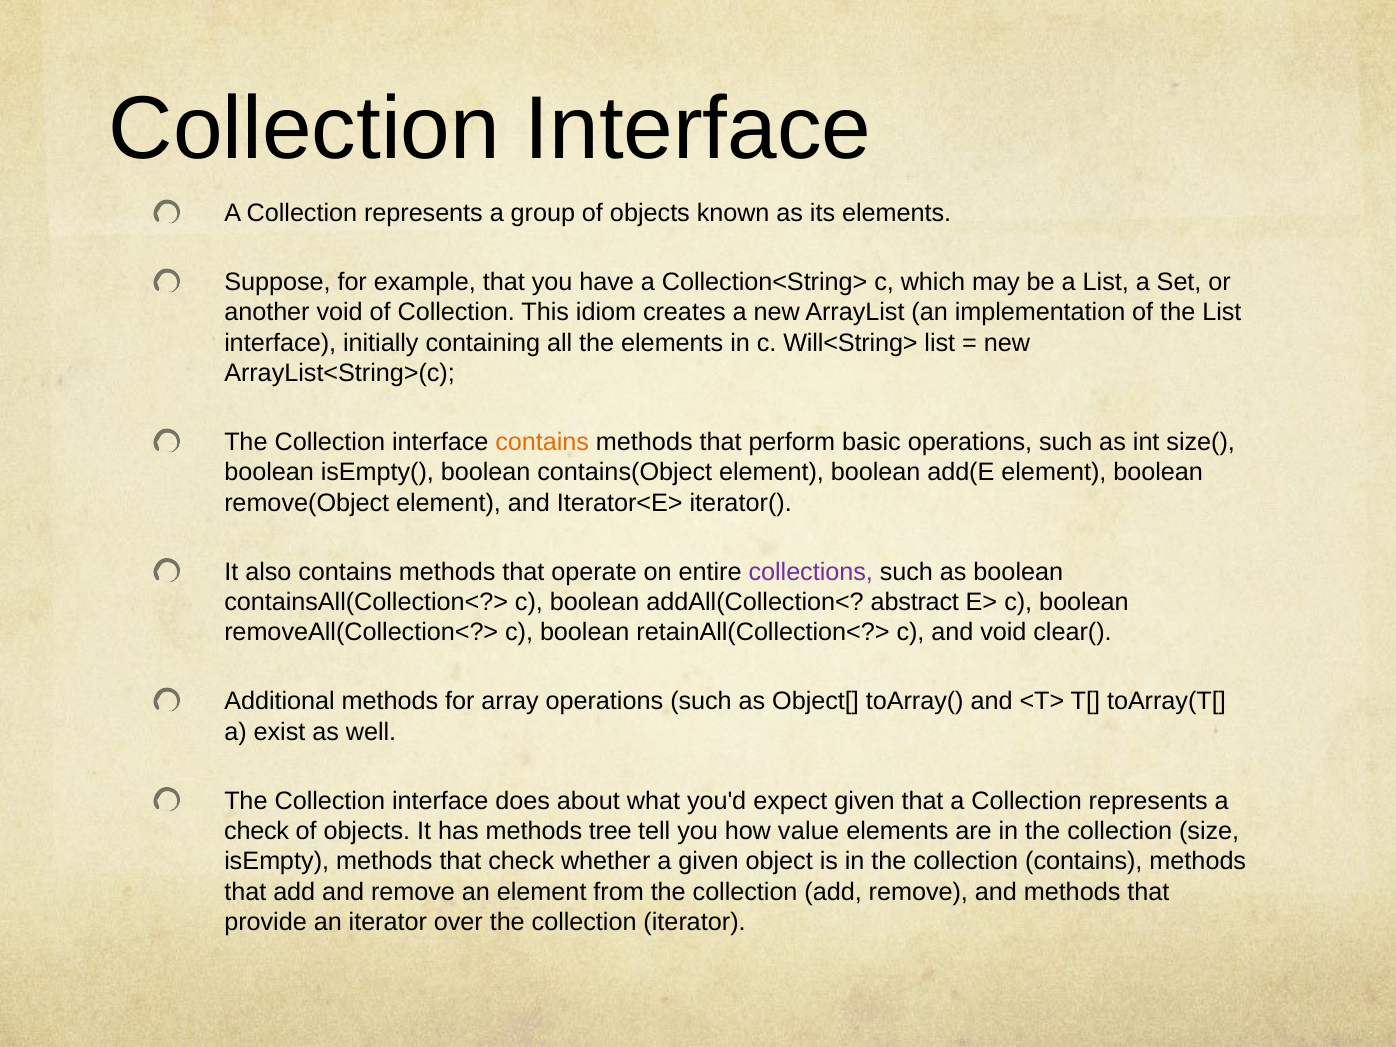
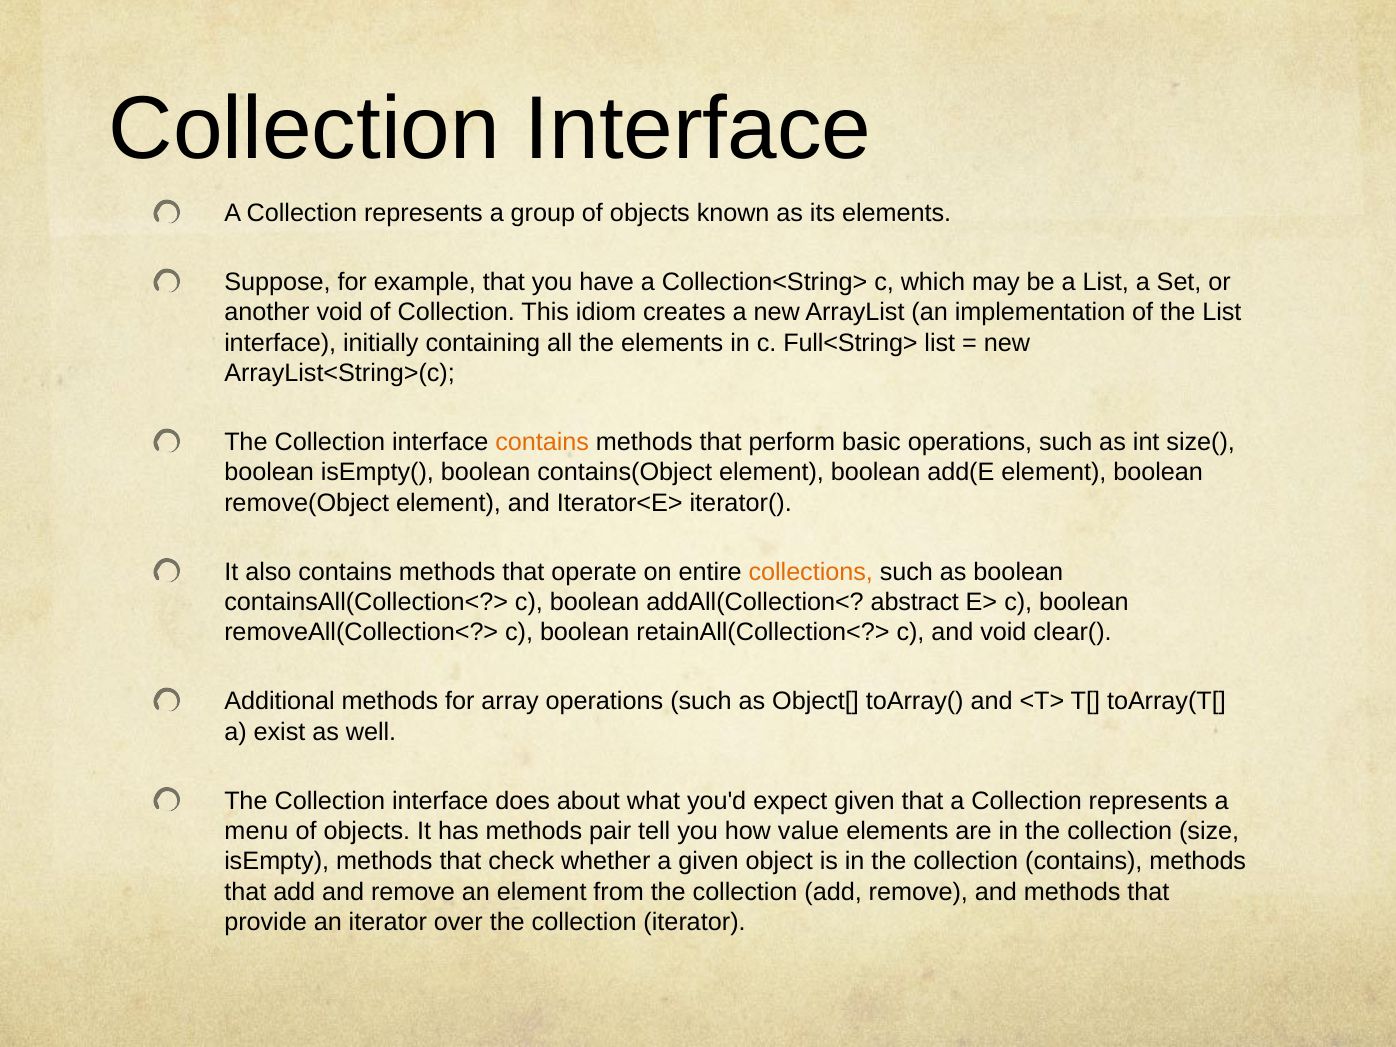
Will<String>: Will<String> -> Full<String> (851, 343)
collections colour: purple -> orange (811, 572)
check: check -> menu (256, 831)
tree: tree -> pair (610, 831)
